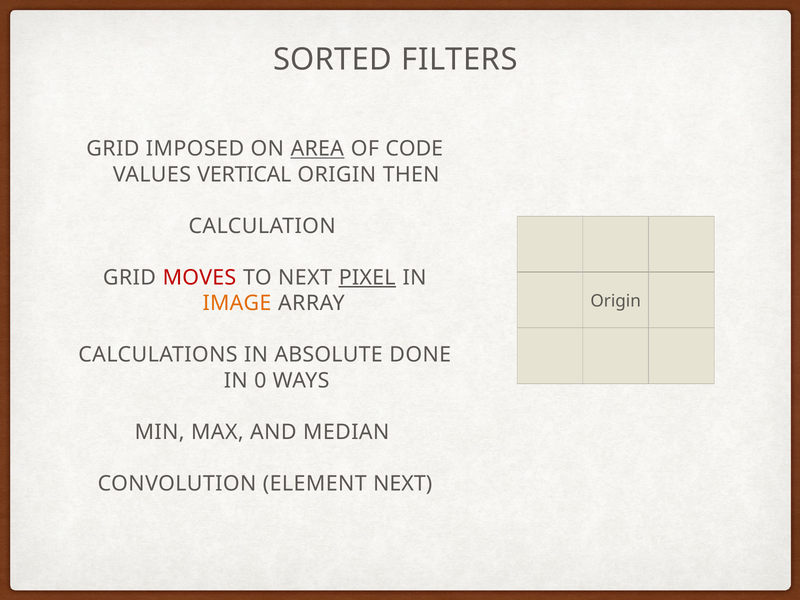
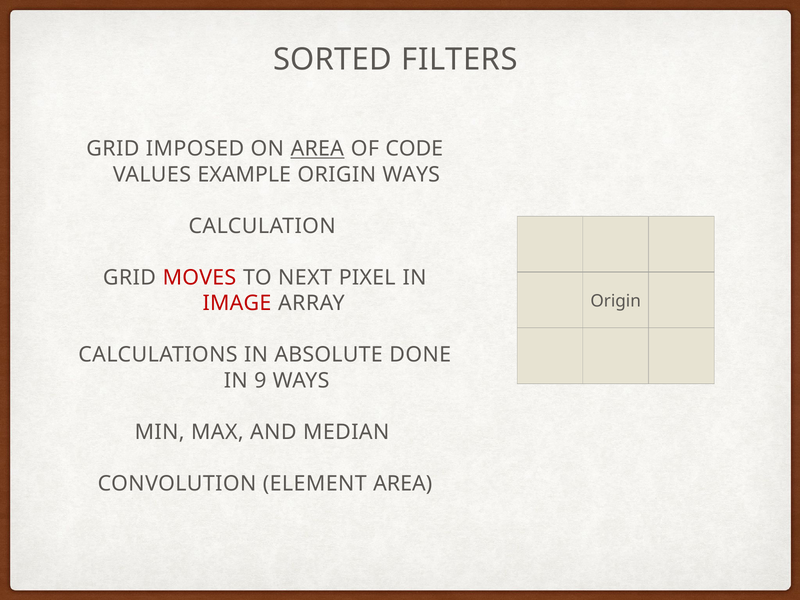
VERTICAL: VERTICAL -> EXAMPLE (244, 174)
ORIGIN THEN: THEN -> WAYS (411, 174)
PIXEL underline: present -> none (367, 278)
IMAGE colour: orange -> red (237, 303)
0: 0 -> 9 (260, 380)
ELEMENT NEXT: NEXT -> AREA (403, 484)
